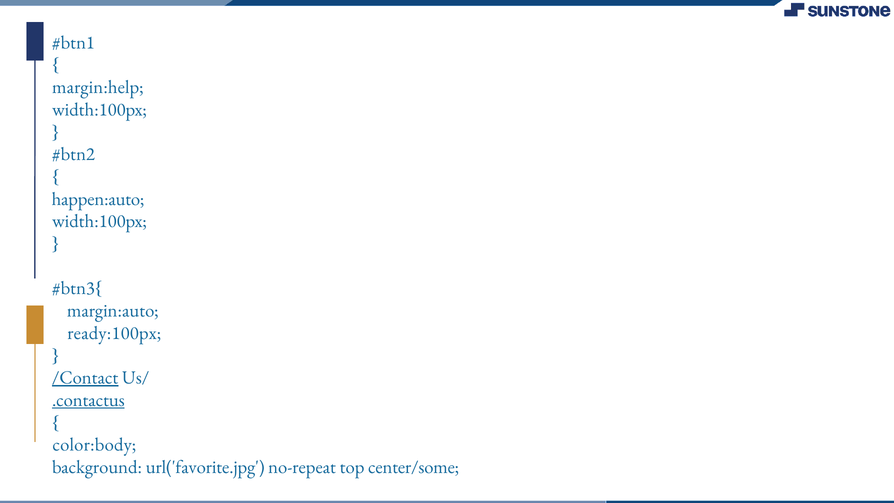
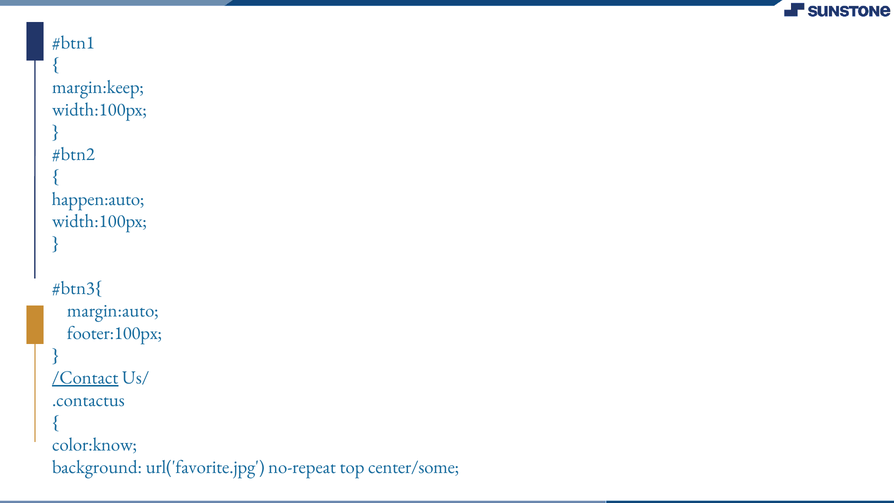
margin:help: margin:help -> margin:keep (98, 87)
ready:100px: ready:100px -> footer:100px (114, 333)
.contactus underline: present -> none (88, 400)
color:body: color:body -> color:know (94, 445)
